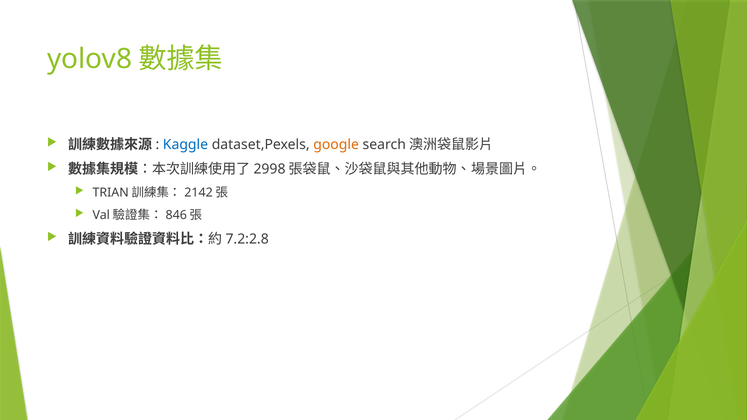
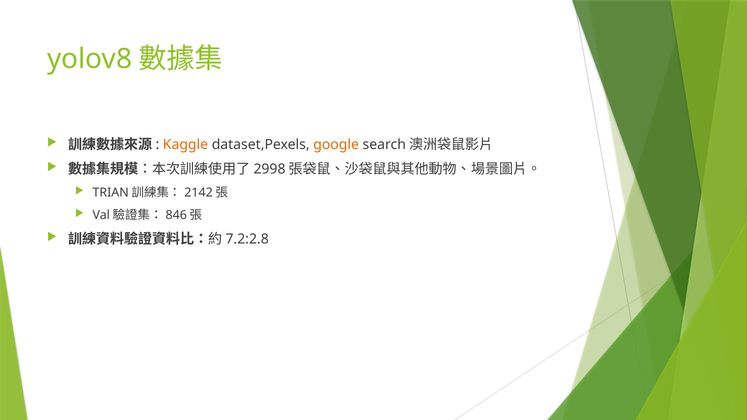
Kaggle colour: blue -> orange (185, 145)
